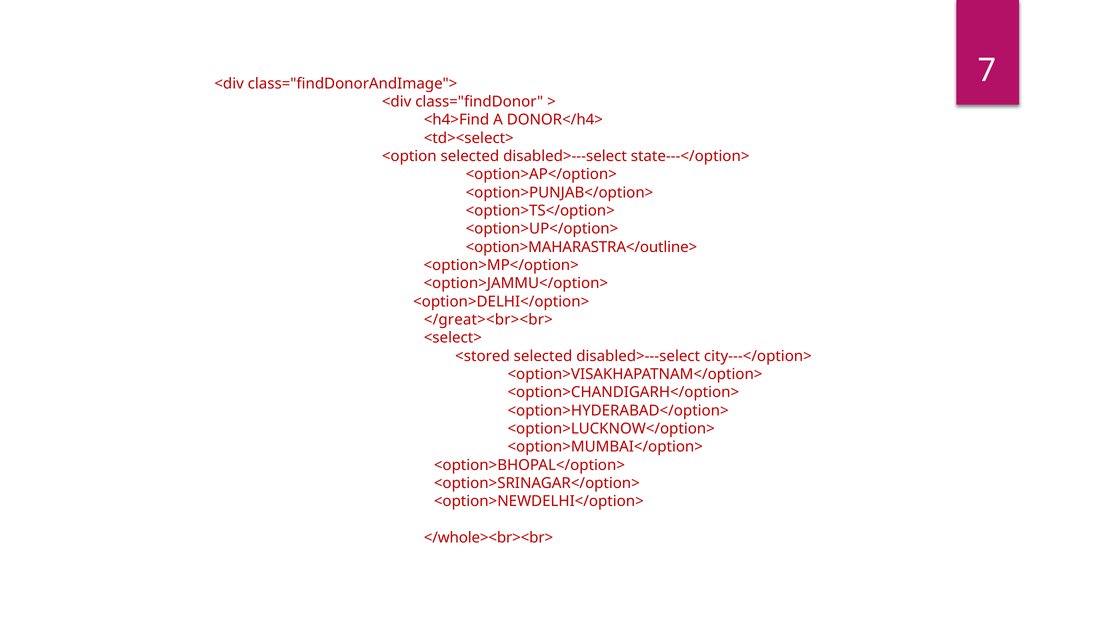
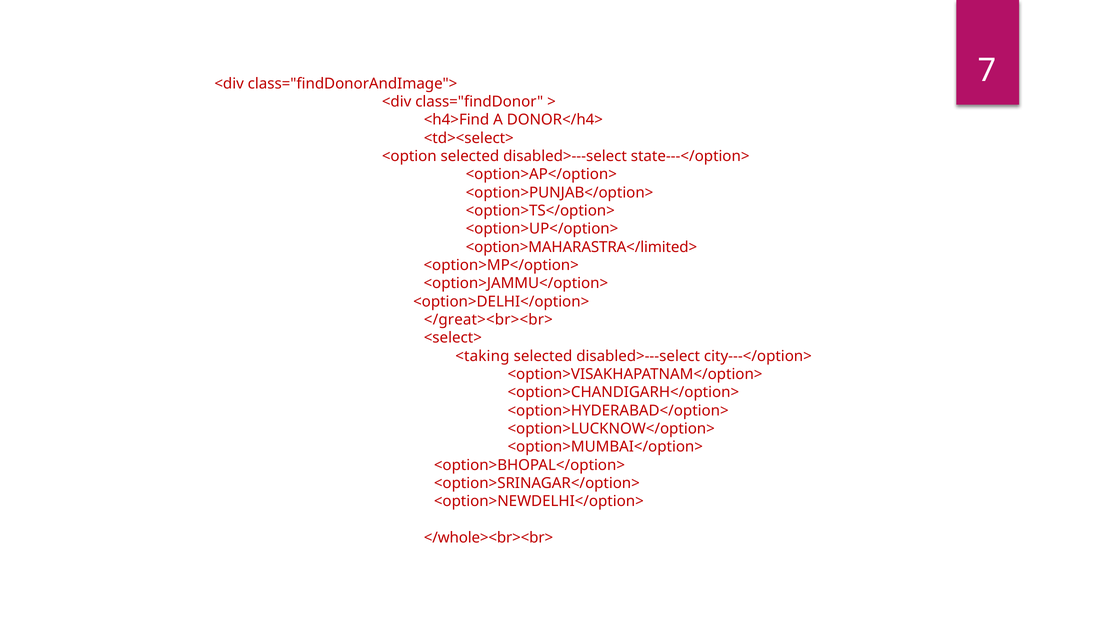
<option>MAHARASTRA</outline>: <option>MAHARASTRA</outline> -> <option>MAHARASTRA</limited> (581, 247)
<stored: <stored -> <taking (482, 356)
